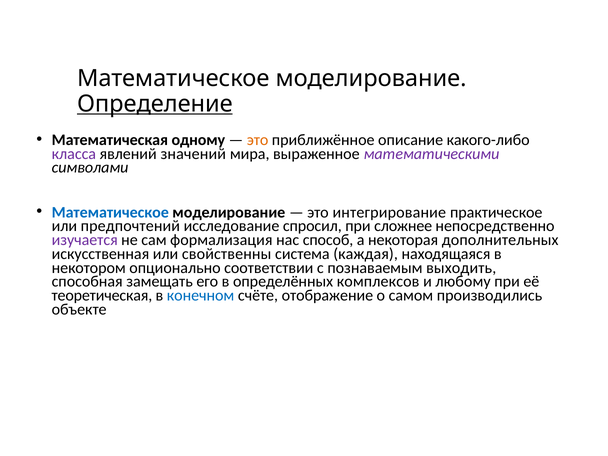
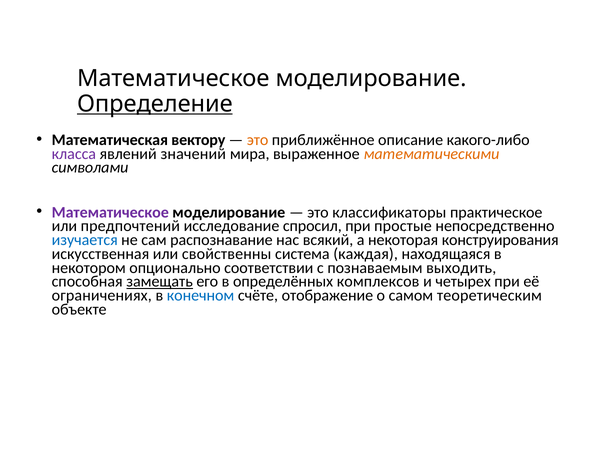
одному: одному -> вектору (198, 140)
математическими colour: purple -> orange (432, 154)
Математическое colour: blue -> purple (110, 212)
интегрирование: интегрирование -> классификаторы (389, 212)
сложнее: сложнее -> простые (403, 226)
изучается colour: purple -> blue (85, 240)
формализация: формализация -> распознавание (221, 240)
способ: способ -> всякий (328, 240)
дополнительных: дополнительных -> конструирования (500, 240)
замещать underline: none -> present (160, 282)
любому: любому -> четырех (463, 282)
теоретическая: теоретическая -> ограничениях (102, 295)
производились: производились -> теоретическим (489, 295)
